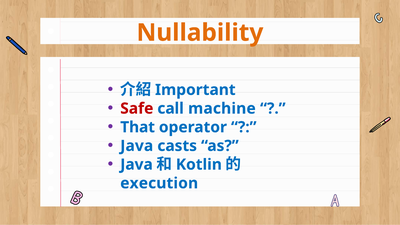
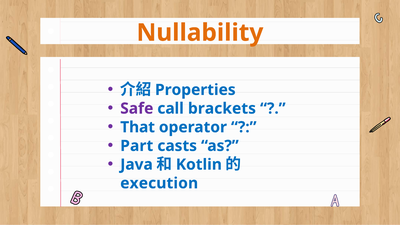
Important: Important -> Properties (195, 90)
Safe colour: red -> purple (137, 109)
machine: machine -> brackets (222, 109)
Java: Java -> Part (137, 146)
